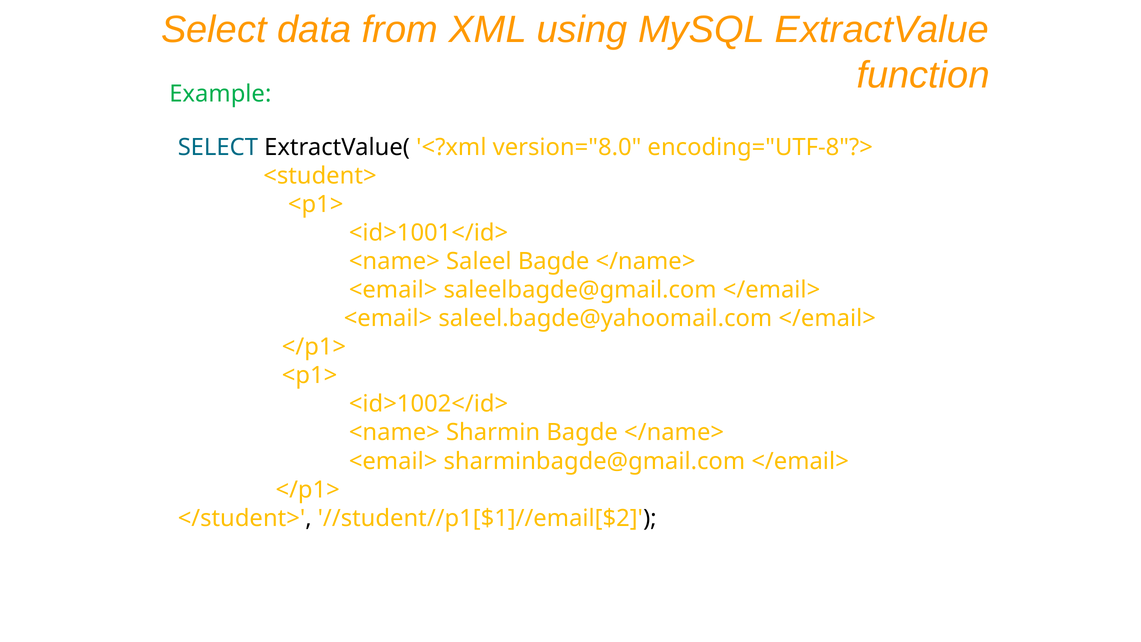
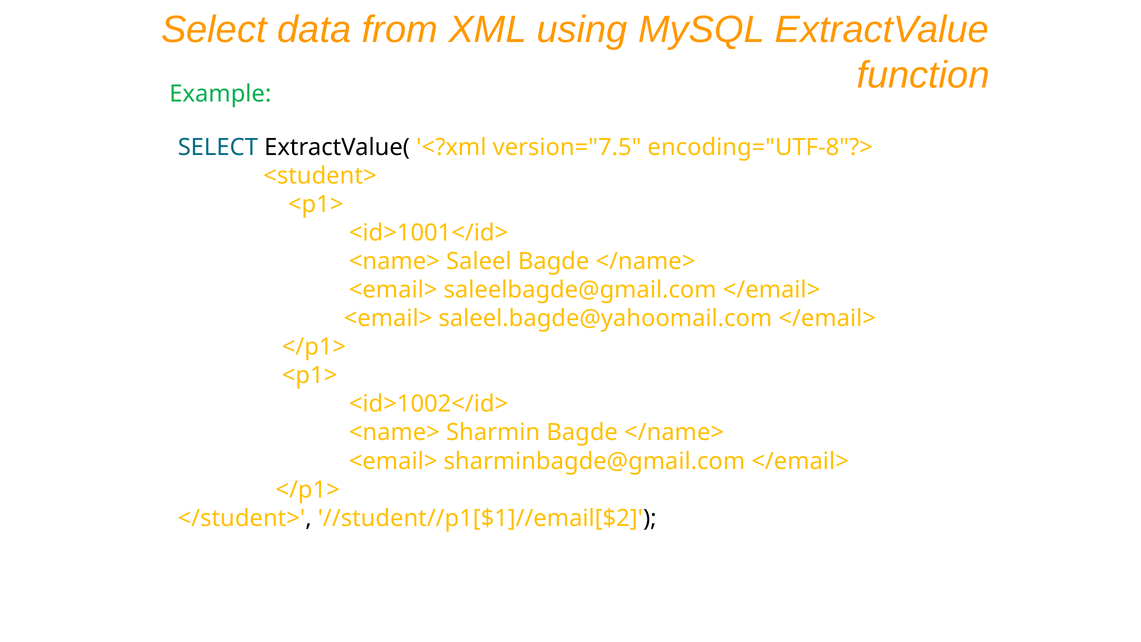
version="8.0: version="8.0 -> version="7.5 (567, 147)
